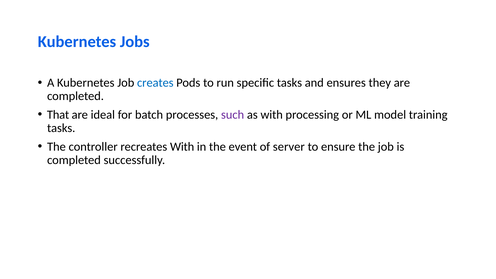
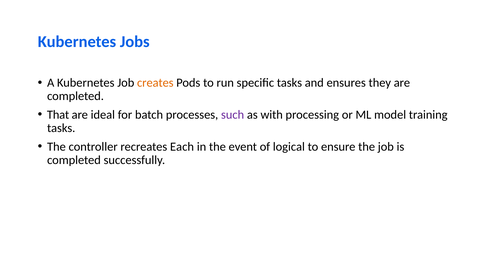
creates colour: blue -> orange (155, 83)
recreates With: With -> Each (182, 147)
server: server -> logical (289, 147)
